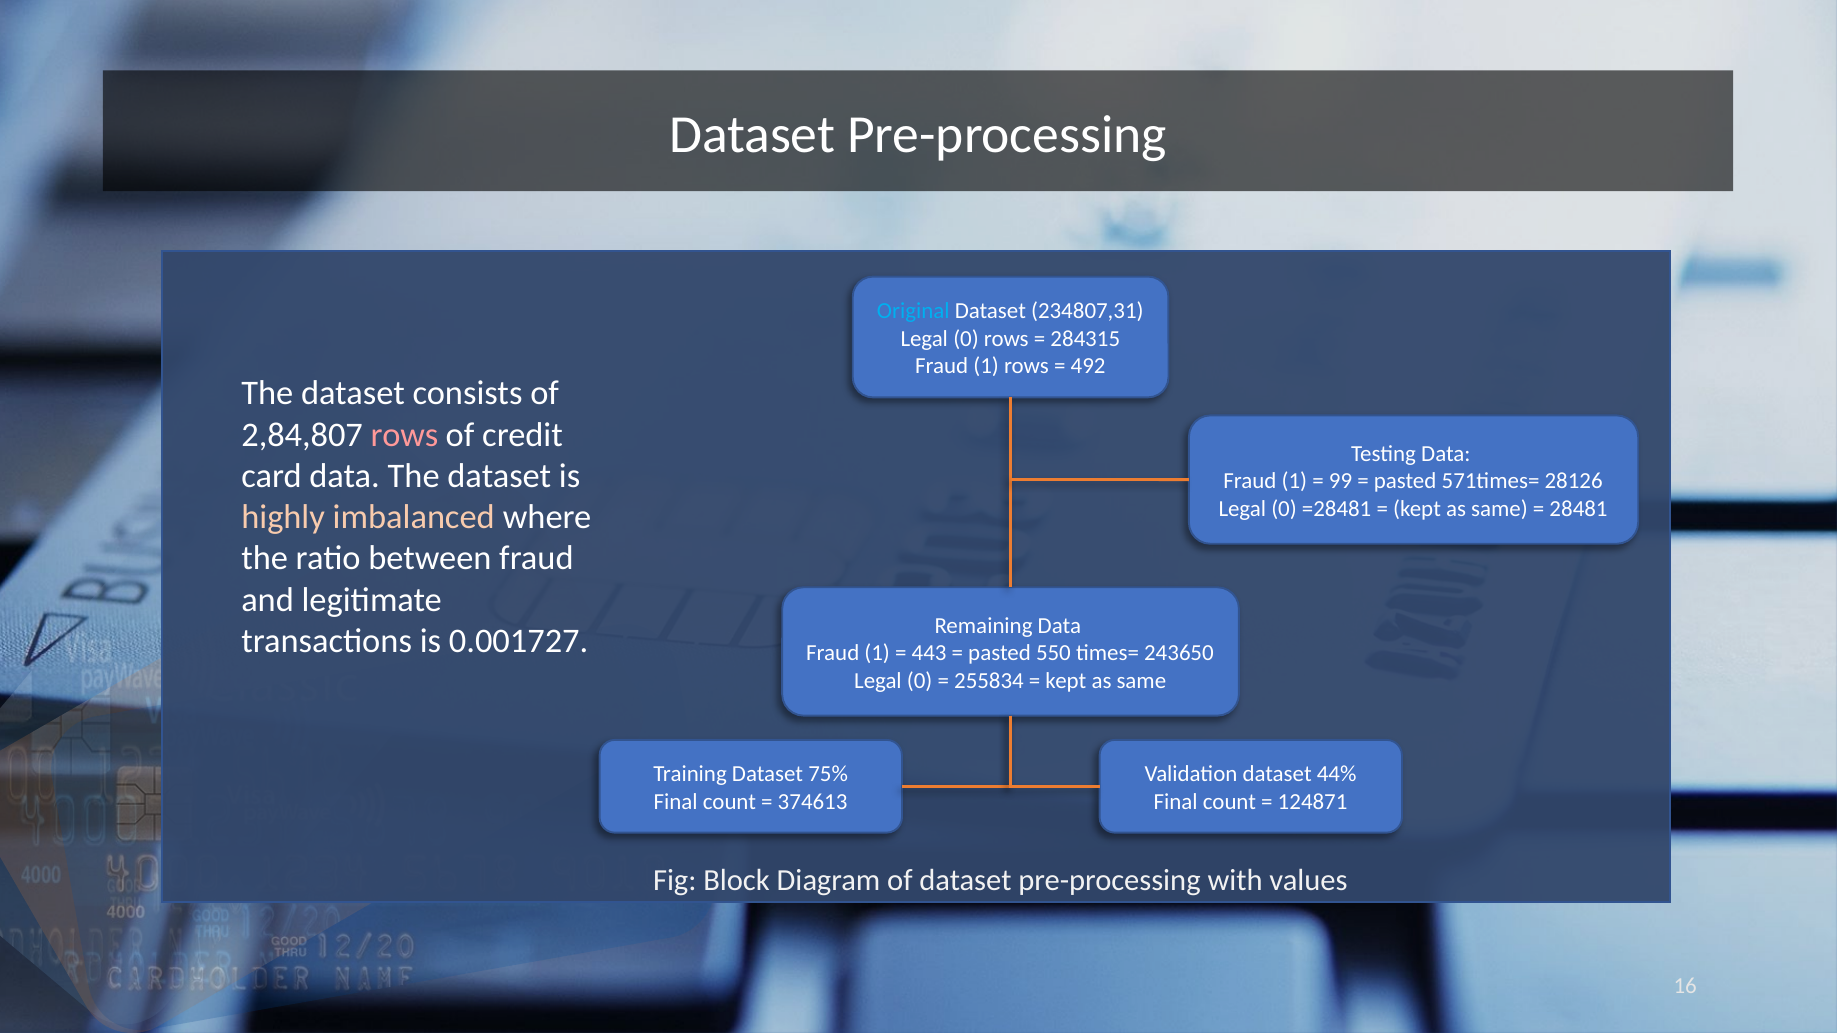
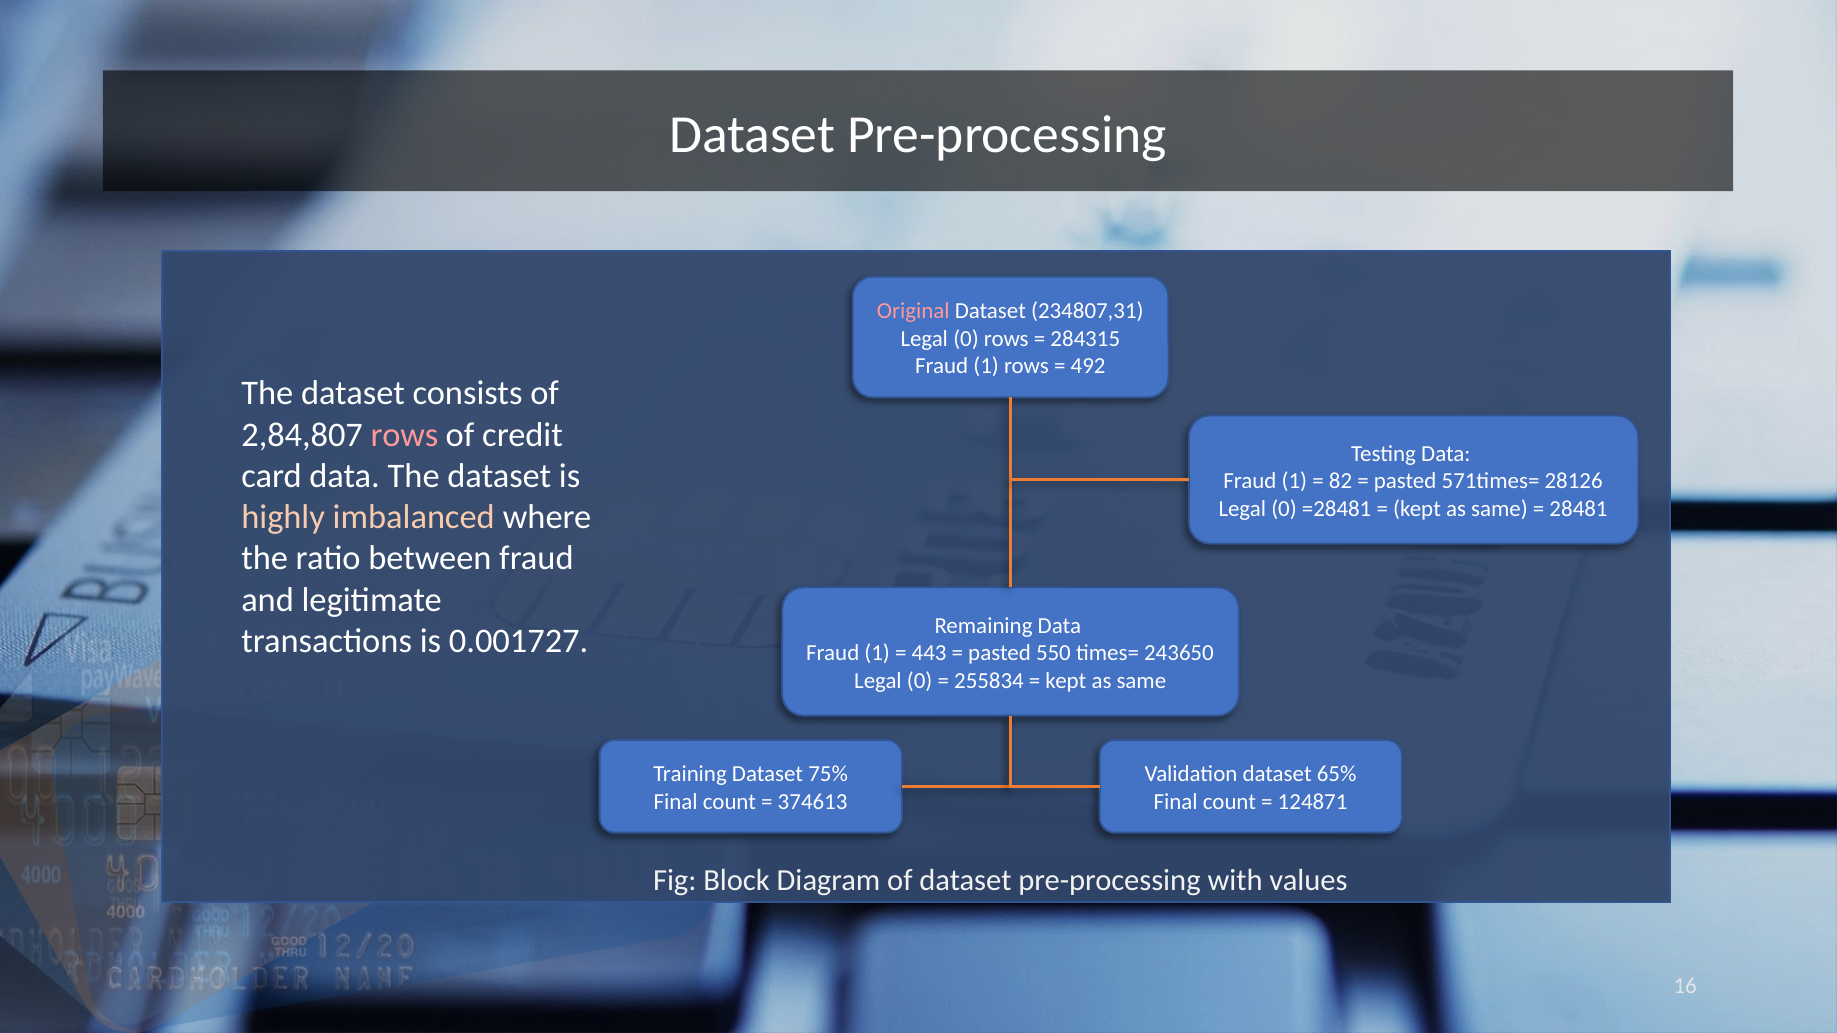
Original colour: light blue -> pink (913, 311)
99: 99 -> 82 (1340, 481)
44%: 44% -> 65% (1337, 774)
